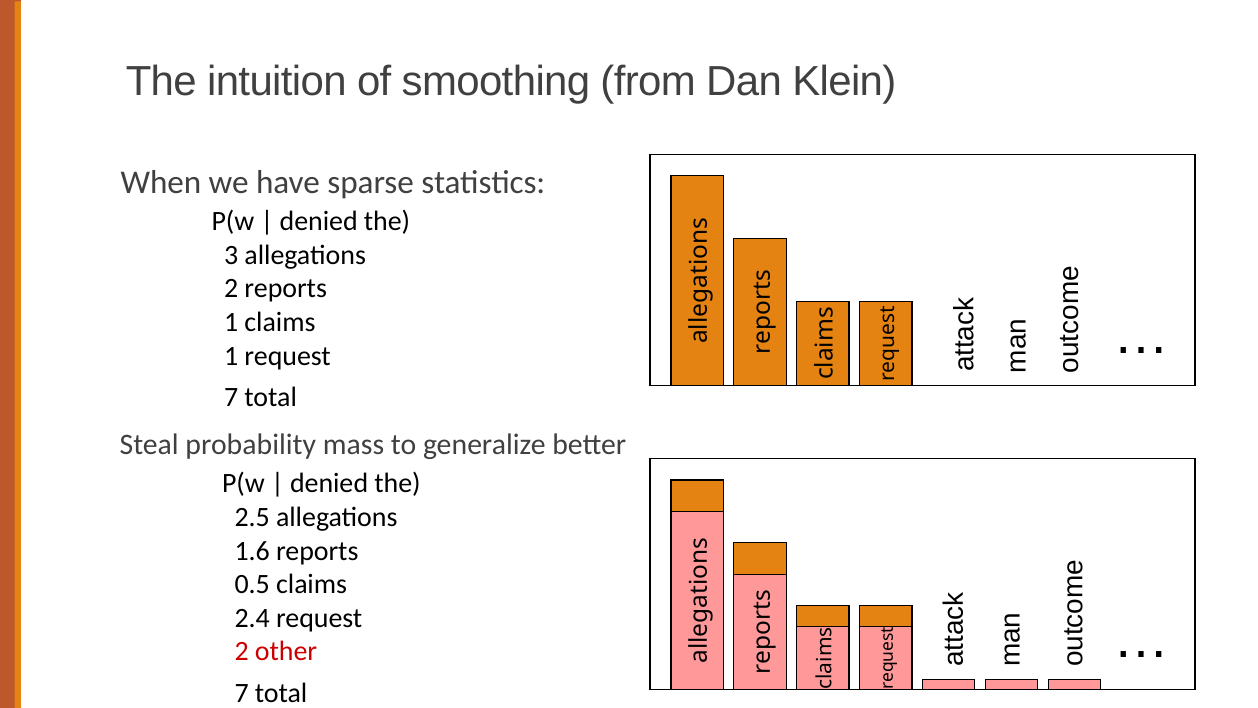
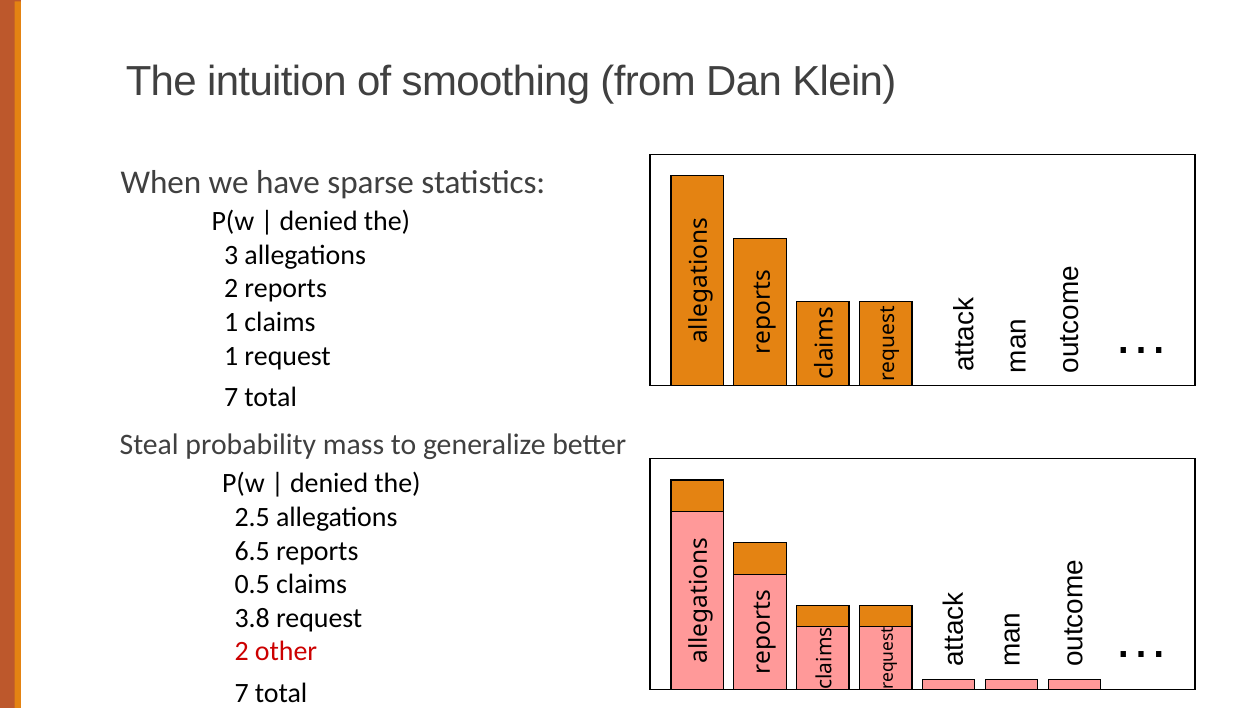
1.6: 1.6 -> 6.5 (252, 551)
2.4: 2.4 -> 3.8 (252, 618)
